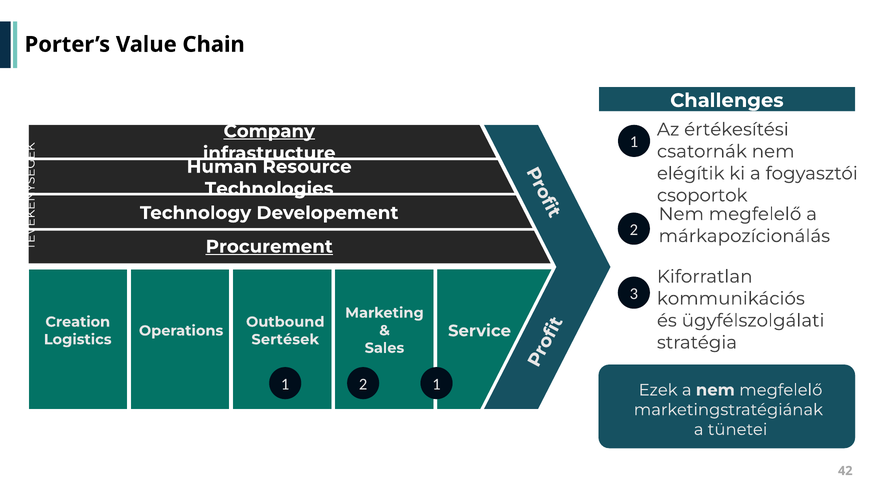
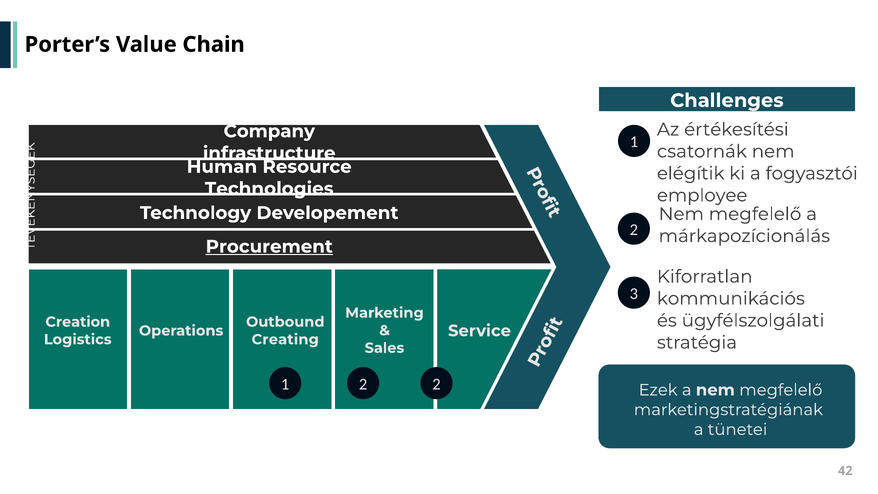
Company underline: present -> none (269, 131)
csoportok: csoportok -> employee (702, 195)
Sertések: Sertések -> Creating (285, 339)
2 1: 1 -> 2 (436, 384)
